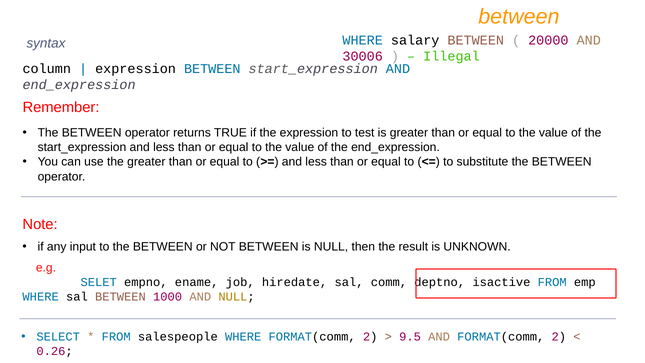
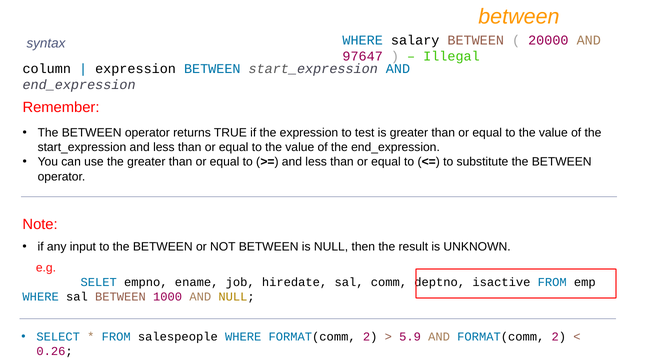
30006: 30006 -> 97647 (363, 56)
9.5: 9.5 -> 5.9 (410, 337)
